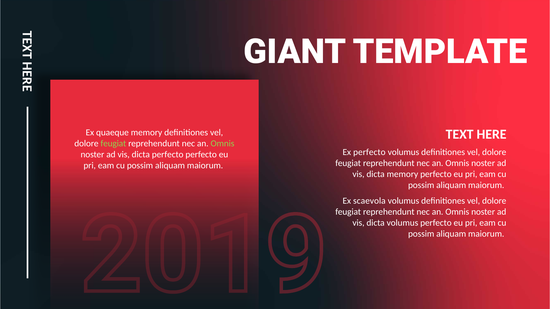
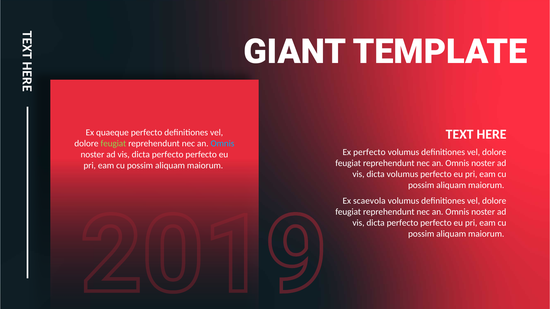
quaeque memory: memory -> perfecto (147, 133)
Omnis colour: light green -> light blue (223, 144)
dicta memory: memory -> volumus (402, 174)
volumus: volumus -> perfecto (402, 223)
